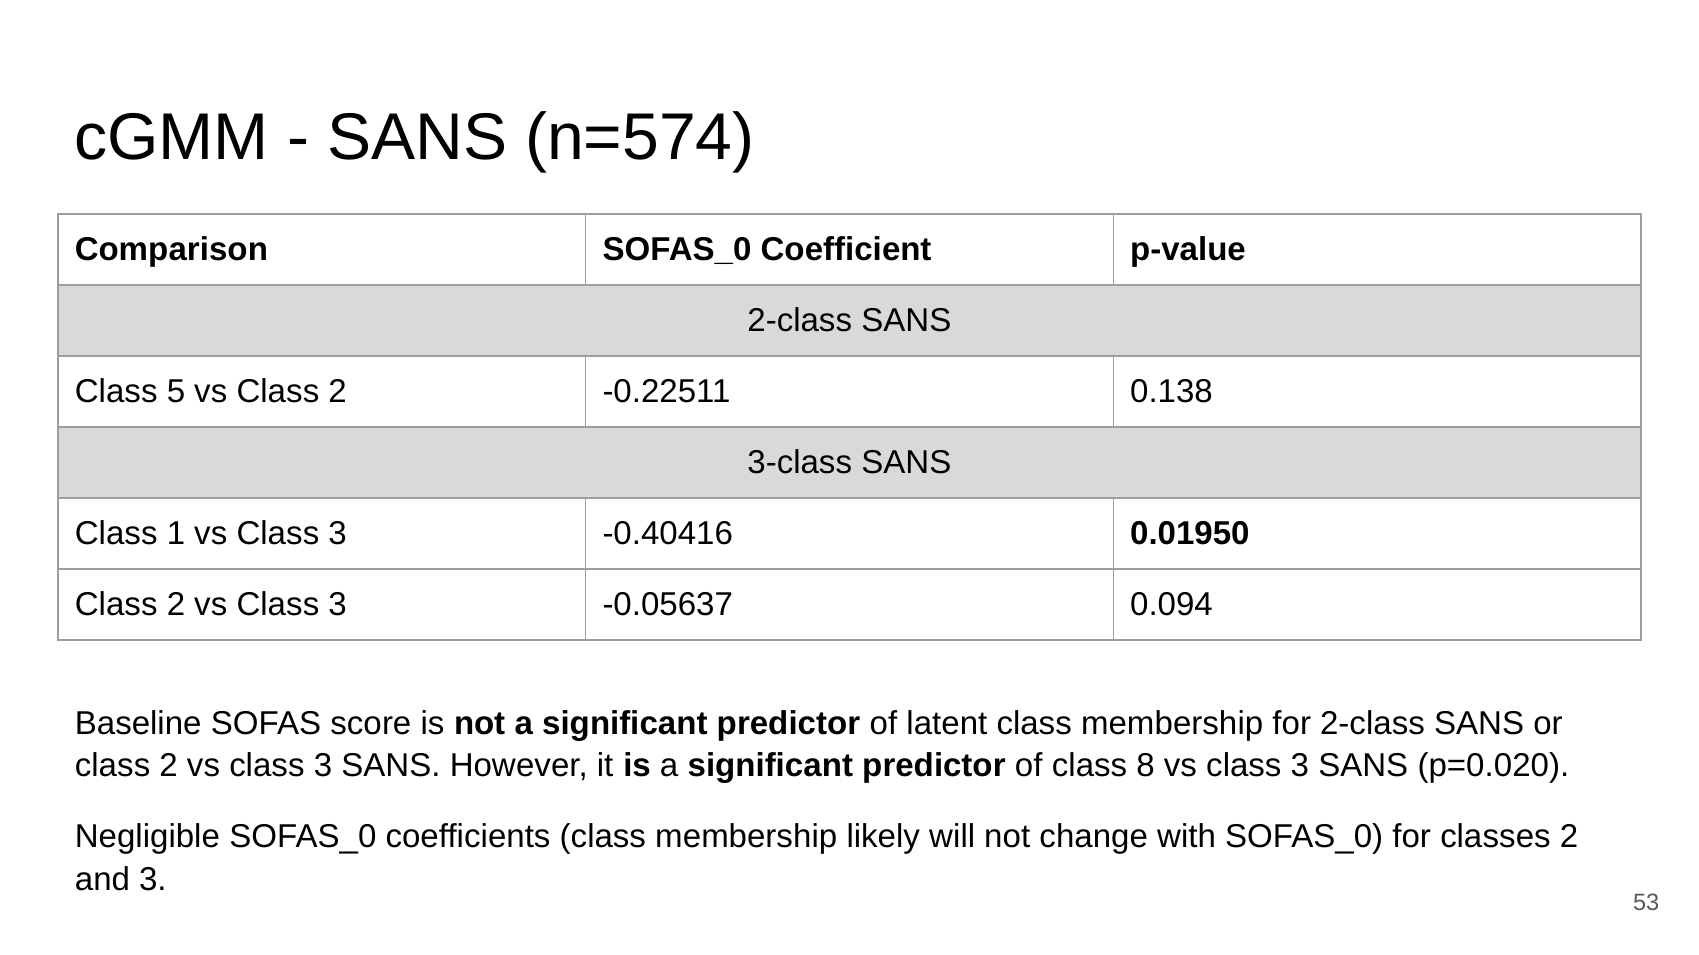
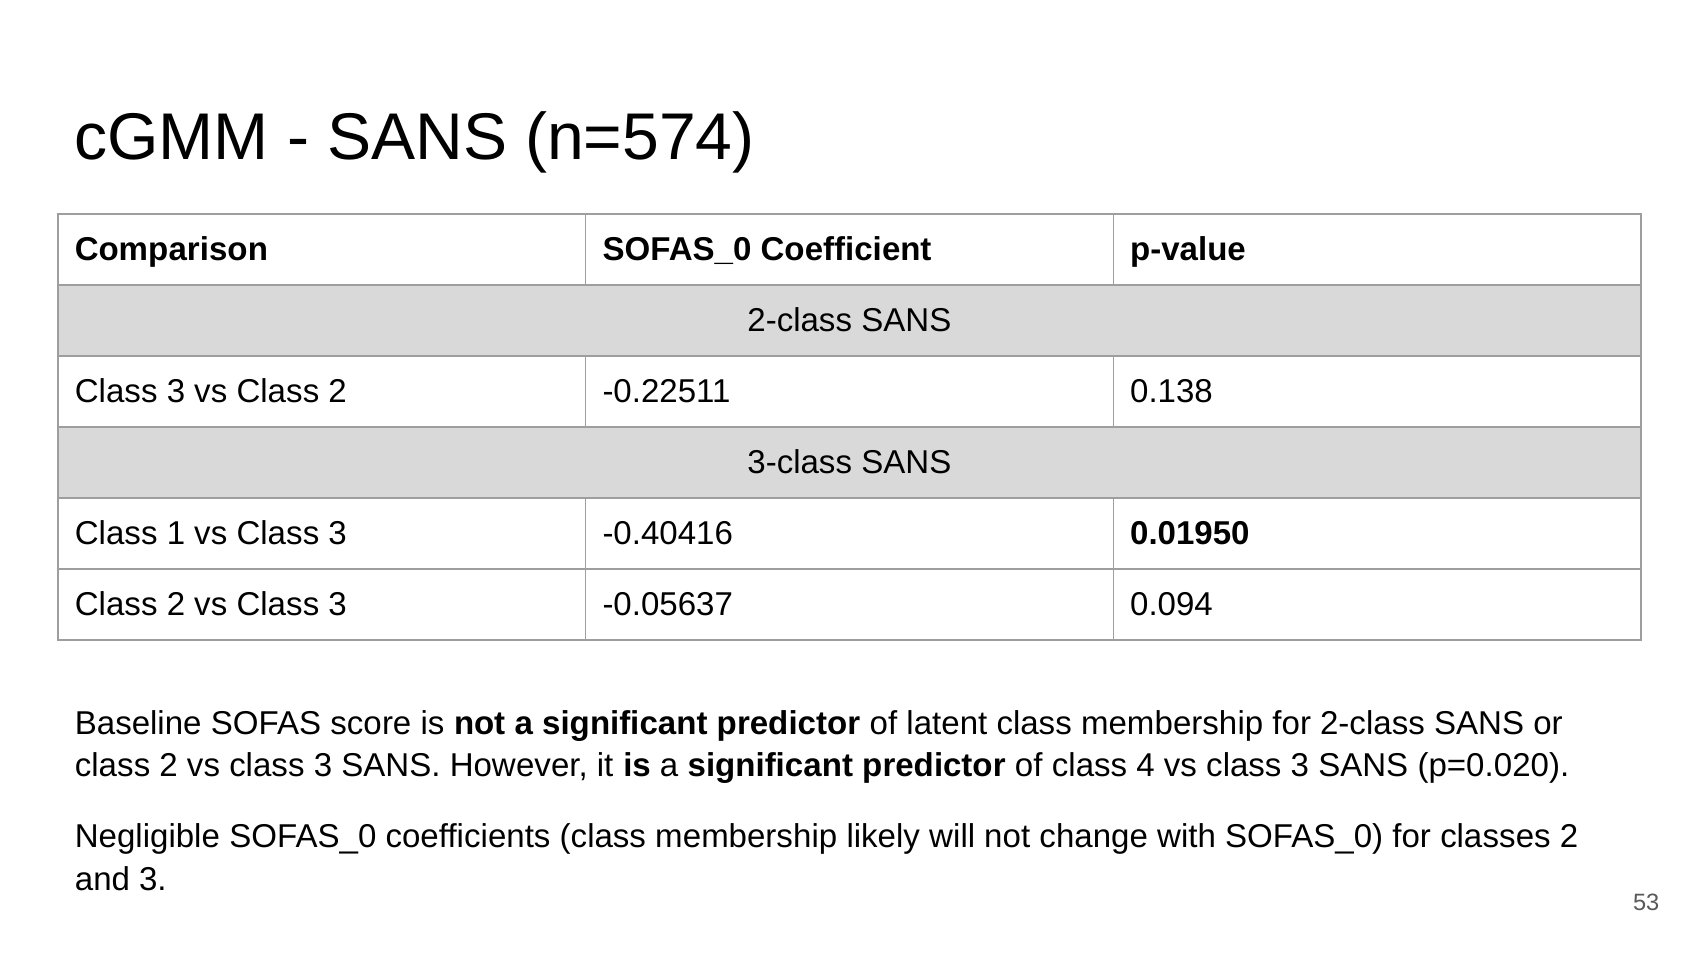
5: 5 -> 3 (176, 392)
8: 8 -> 4 (1145, 767)
